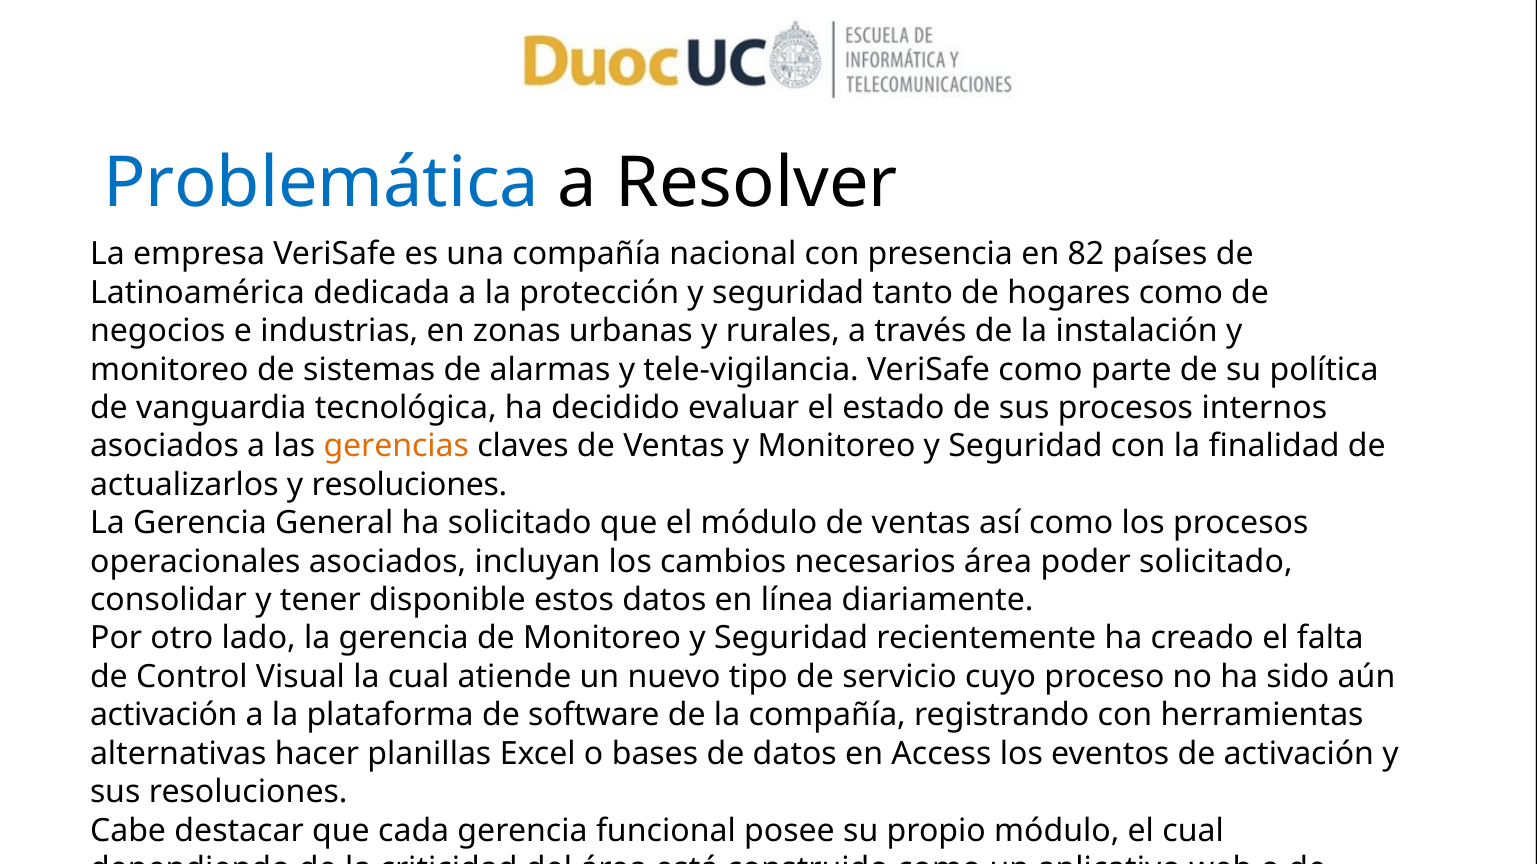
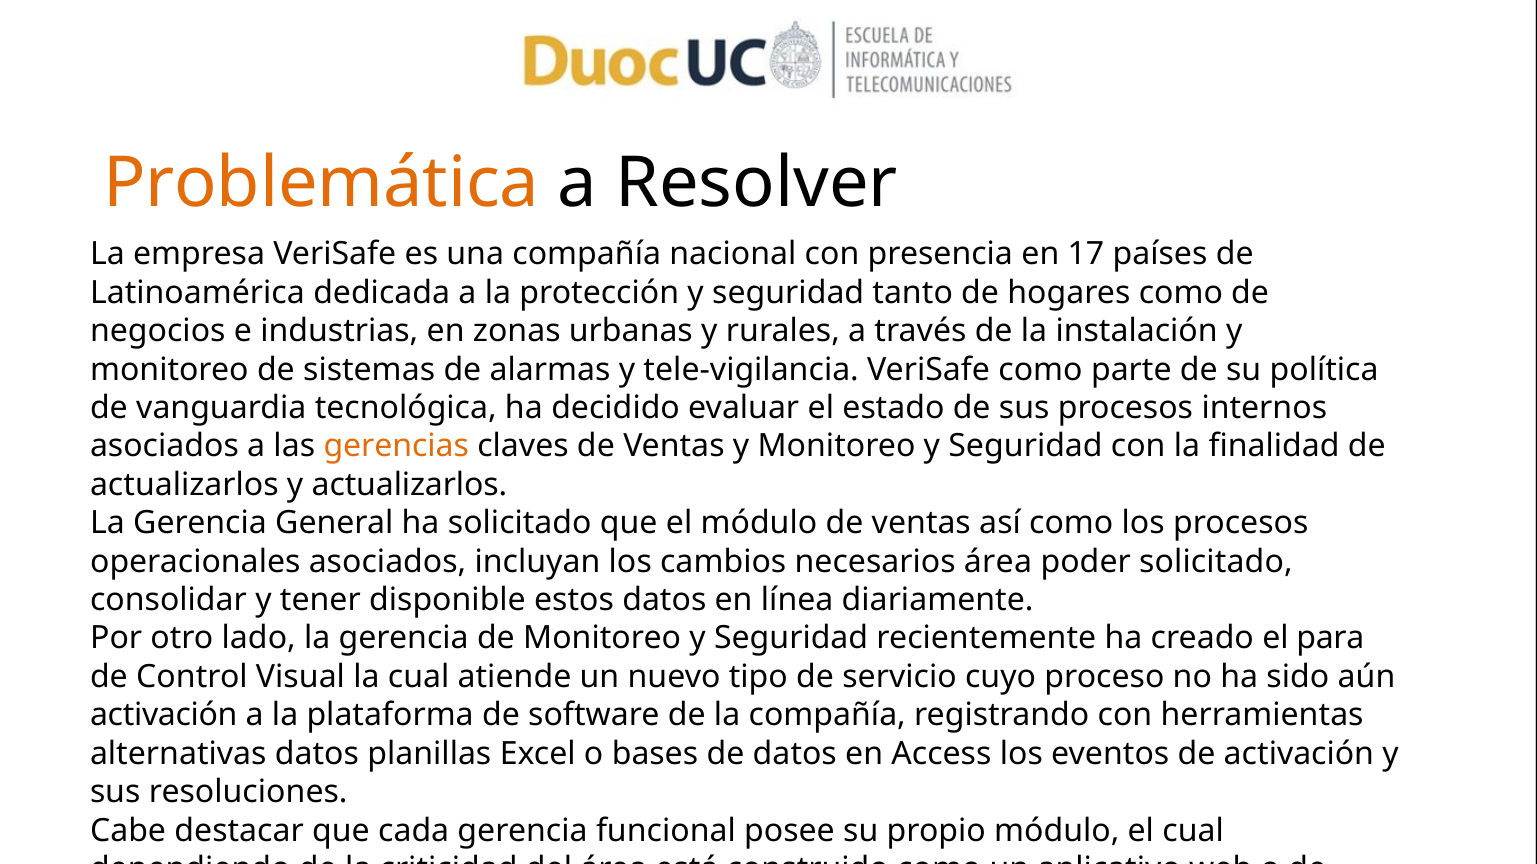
Problemática colour: blue -> orange (321, 183)
82: 82 -> 17 (1086, 254)
y resoluciones: resoluciones -> actualizarlos (409, 485)
falta: falta -> para (1330, 639)
alternativas hacer: hacer -> datos (317, 754)
